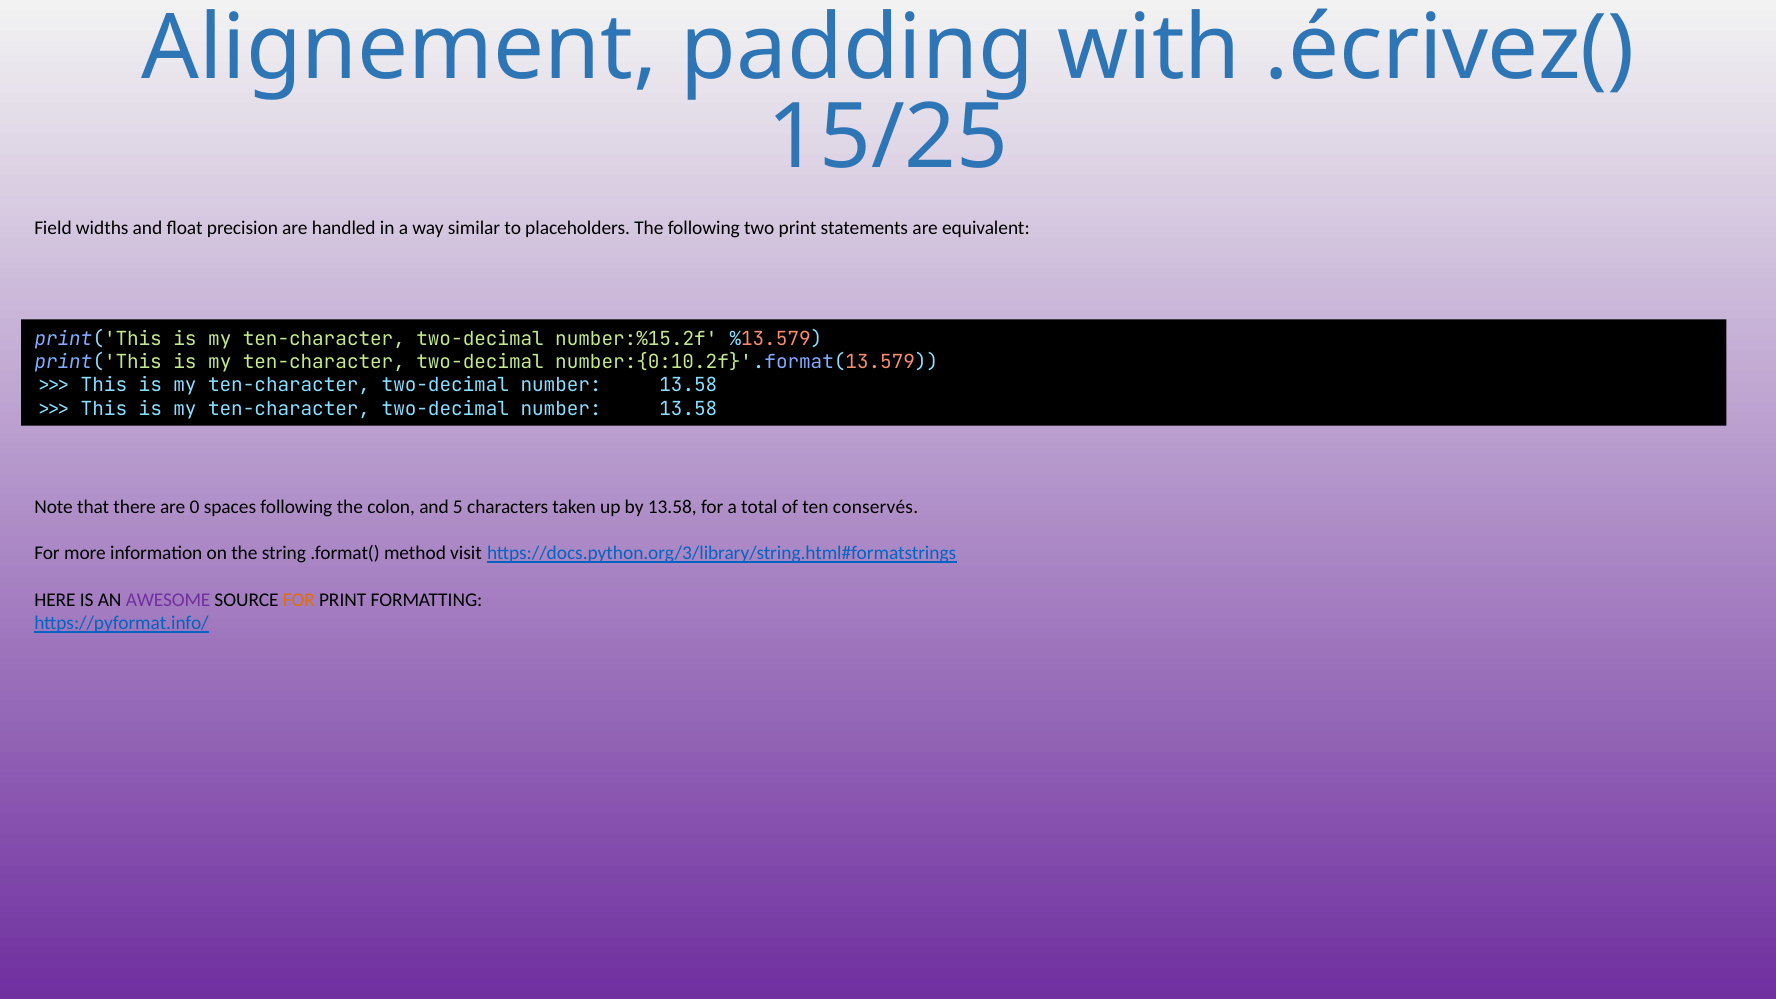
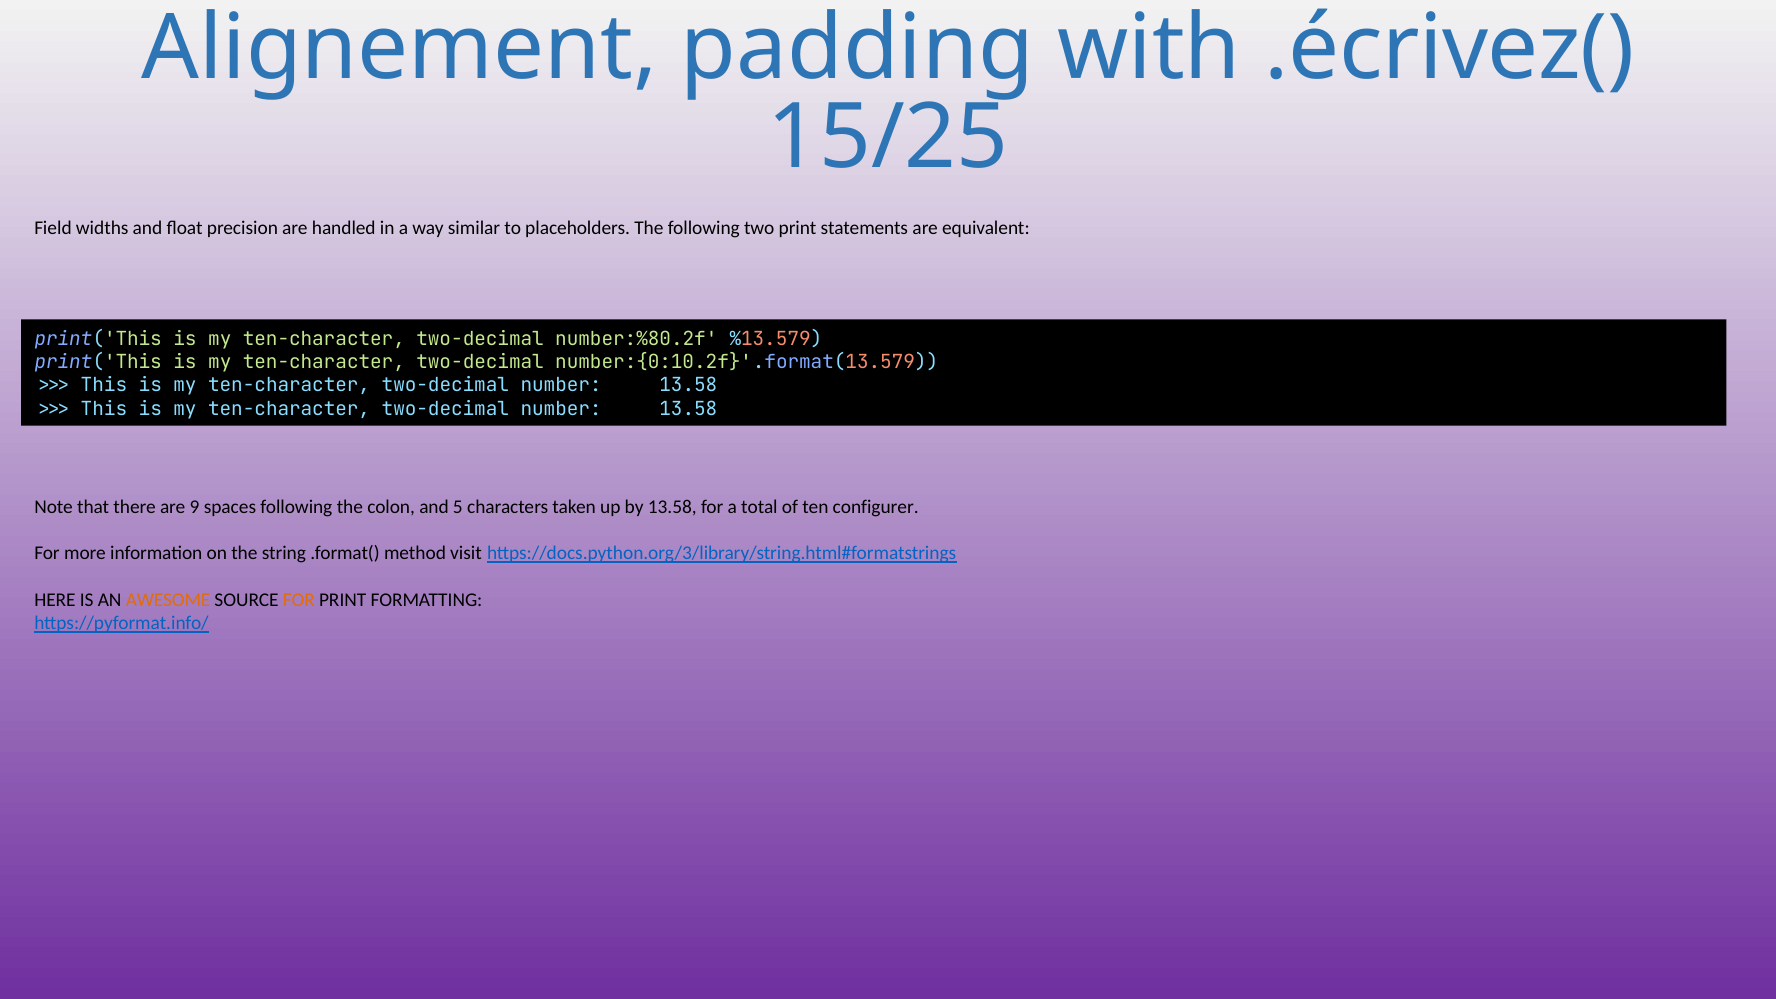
number:%15.2f: number:%15.2f -> number:%80.2f (636, 339)
0: 0 -> 9 (195, 507)
conservés: conservés -> configurer (876, 507)
AWESOME colour: purple -> orange (168, 600)
